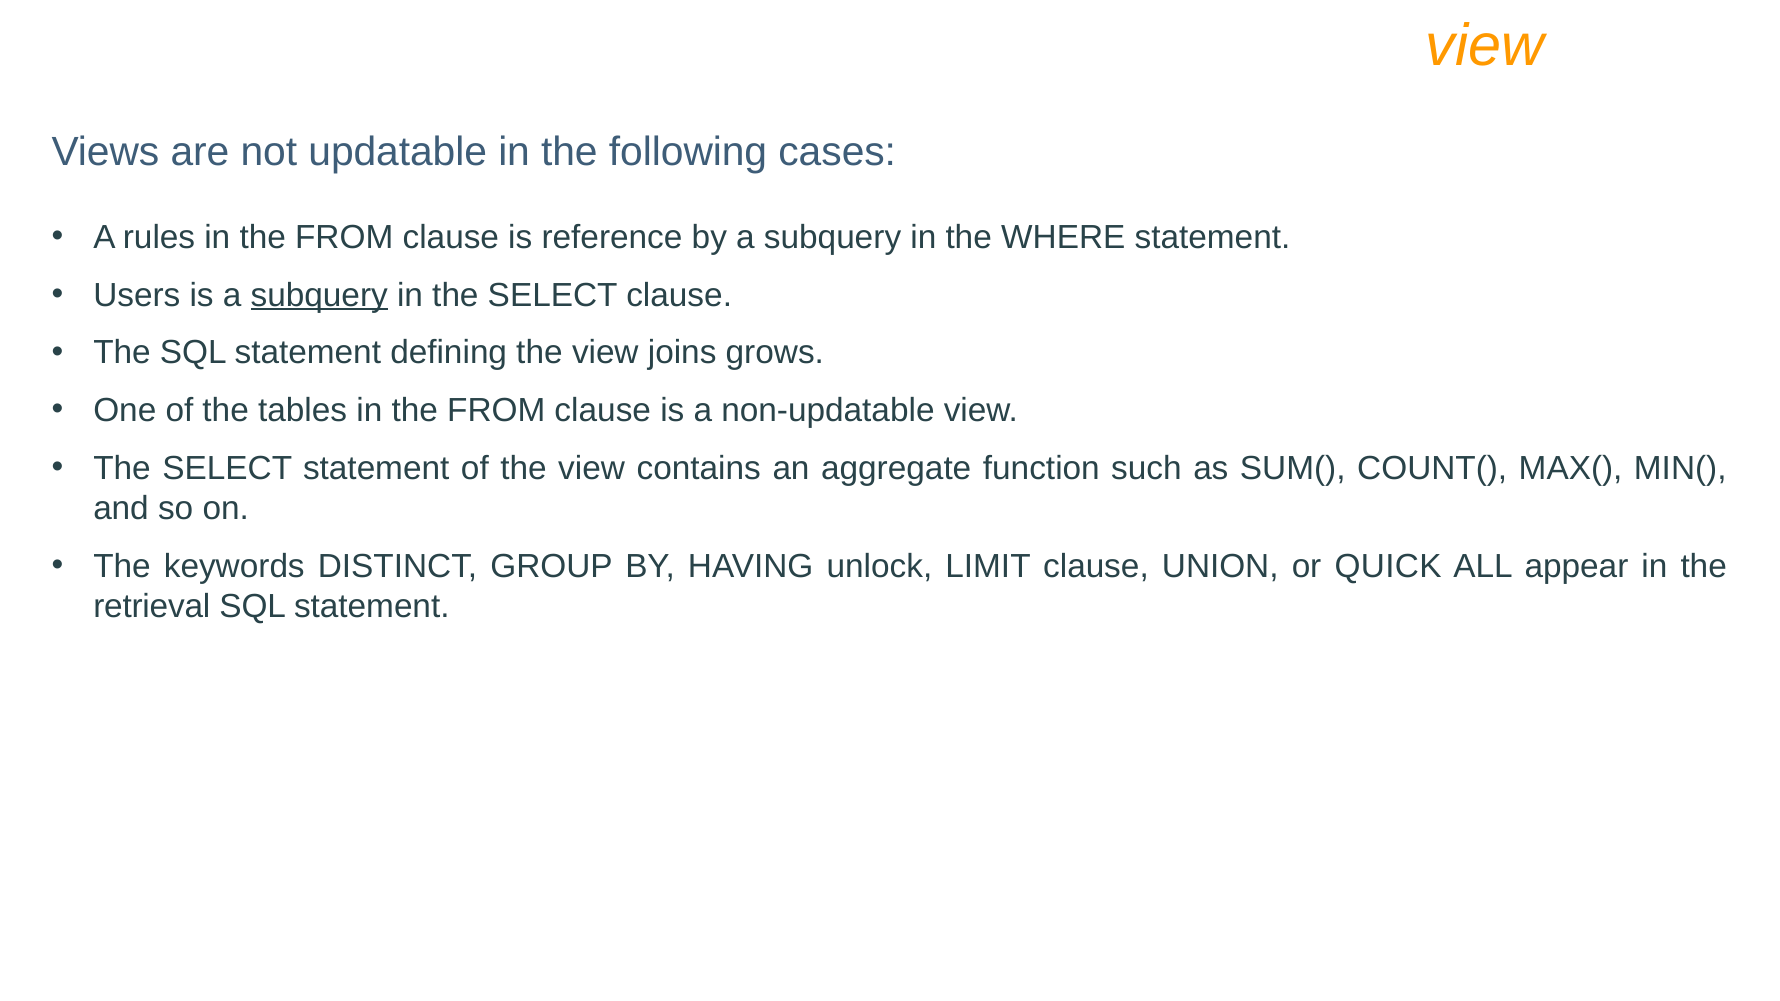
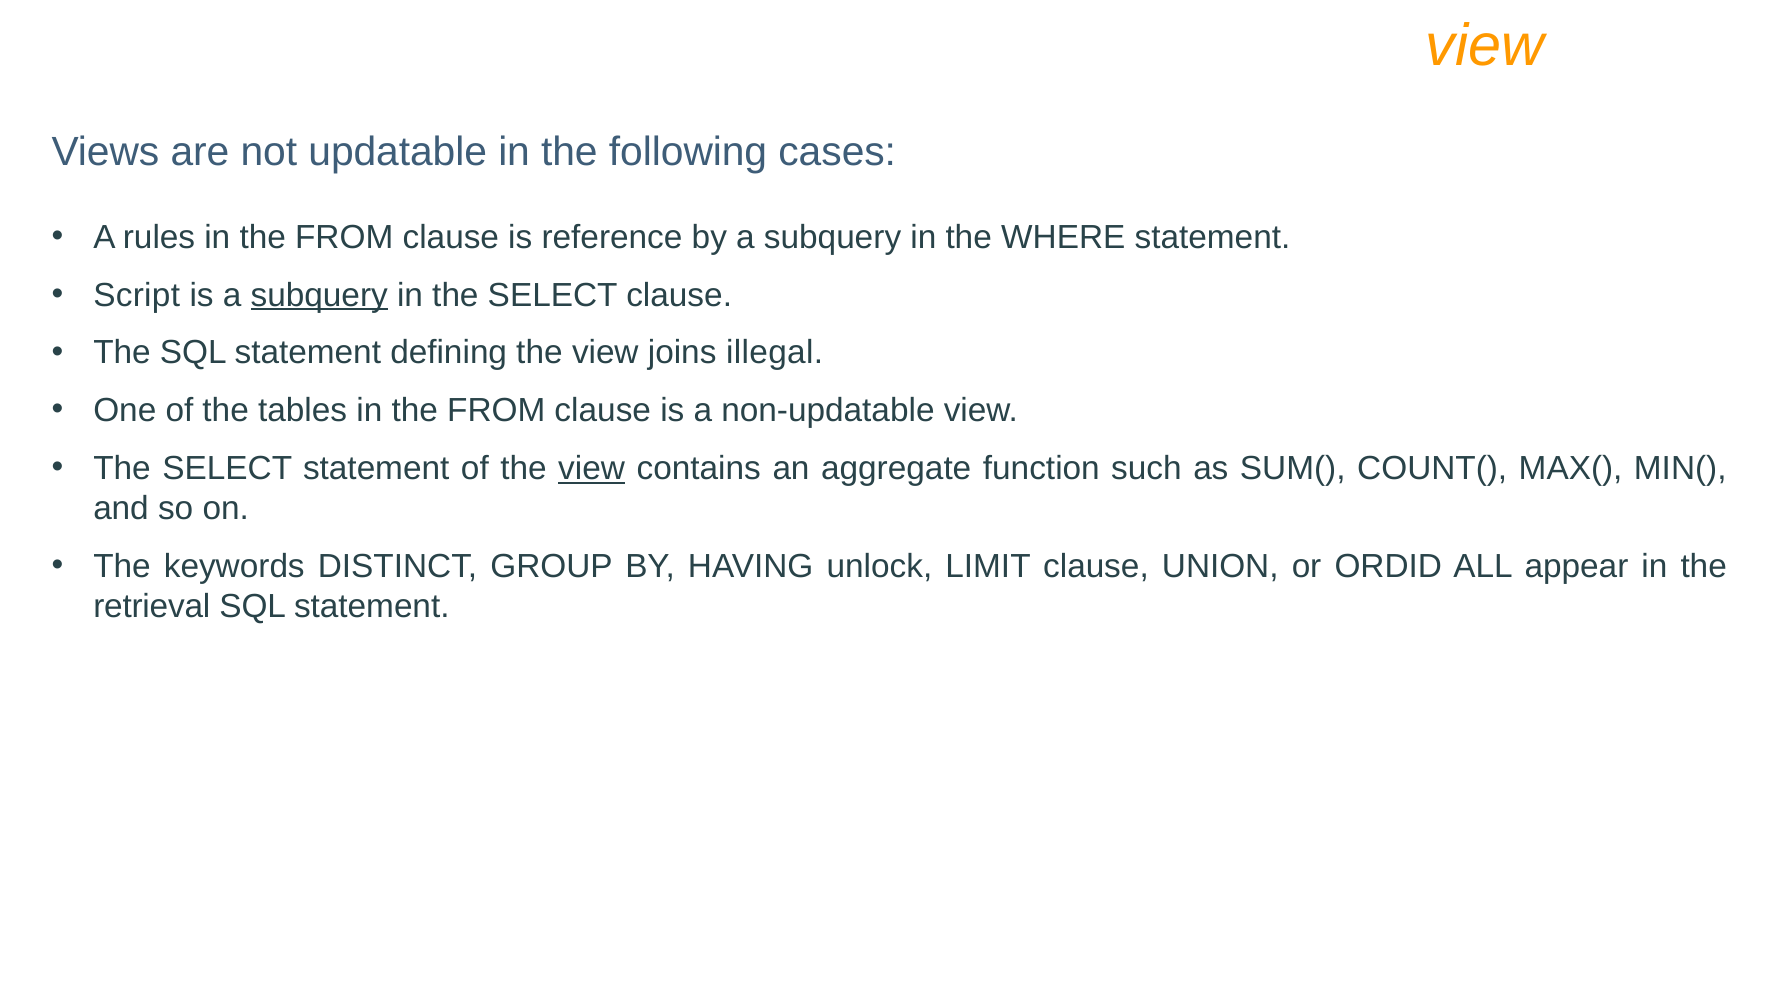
Users: Users -> Script (137, 295)
grows: grows -> illegal (775, 353)
view underline: none -> present (592, 469)
QUICK: QUICK -> ORDID (1388, 566)
